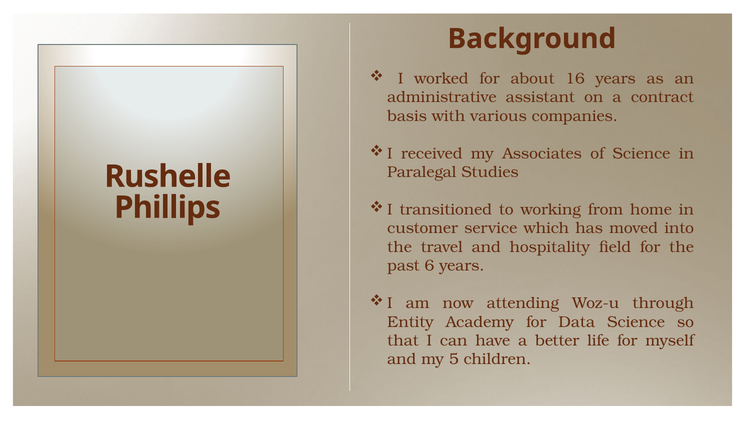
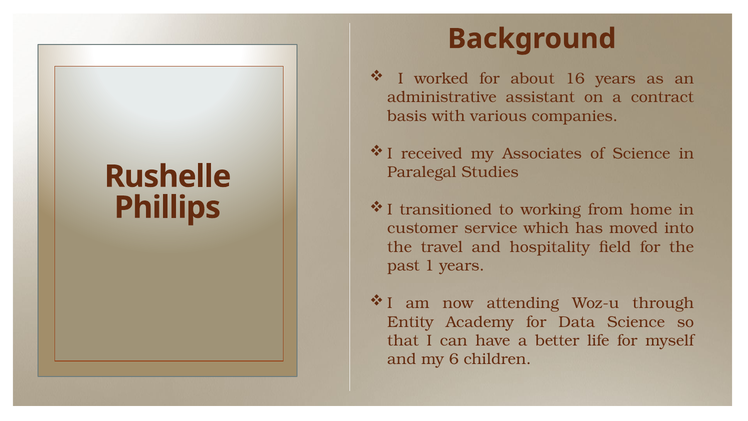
6: 6 -> 1 (429, 266)
5: 5 -> 6 (454, 359)
